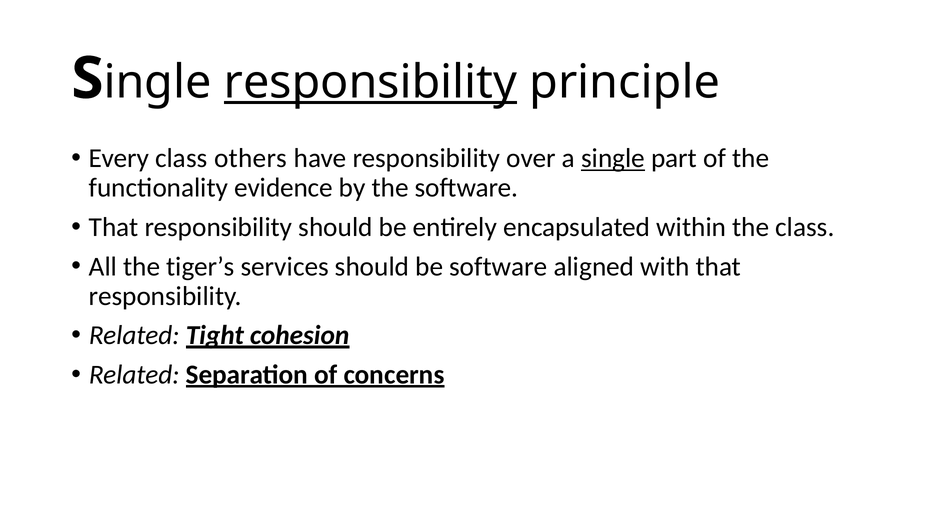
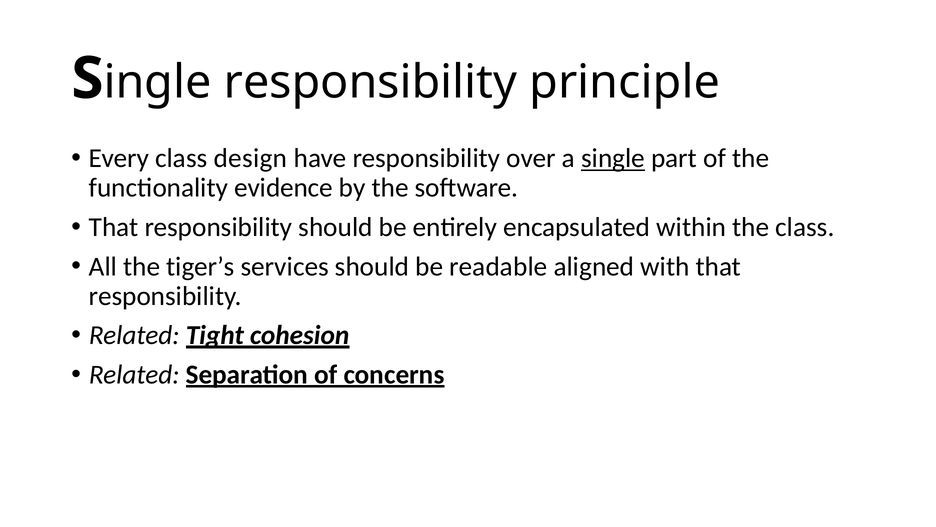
responsibility underline: present -> none (370, 82)
others: others -> design (251, 158)
be software: software -> readable (498, 266)
